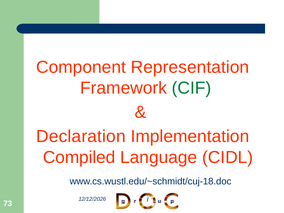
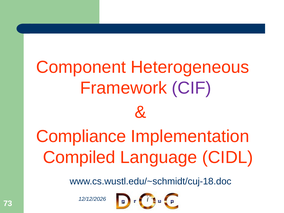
Representation: Representation -> Heterogeneous (190, 67)
CIF colour: green -> purple (191, 88)
Declaration: Declaration -> Compliance (81, 136)
